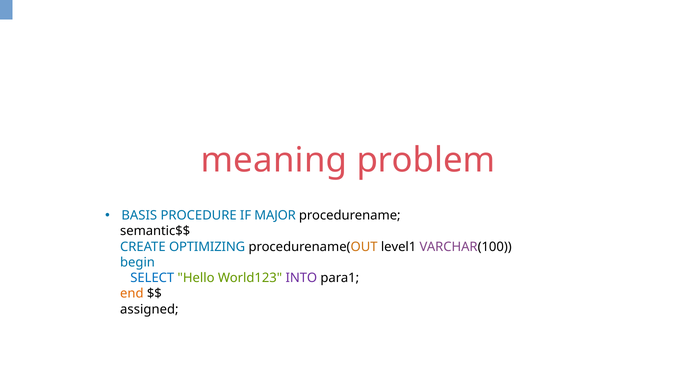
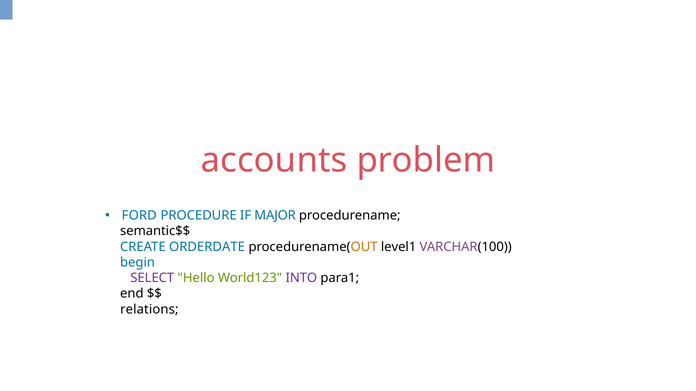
meaning: meaning -> accounts (274, 161)
BASIS: BASIS -> FORD (139, 216)
OPTIMIZING: OPTIMIZING -> ORDERDATE (207, 247)
SELECT colour: blue -> purple (152, 278)
end colour: orange -> black (132, 294)
assigned: assigned -> relations (149, 310)
